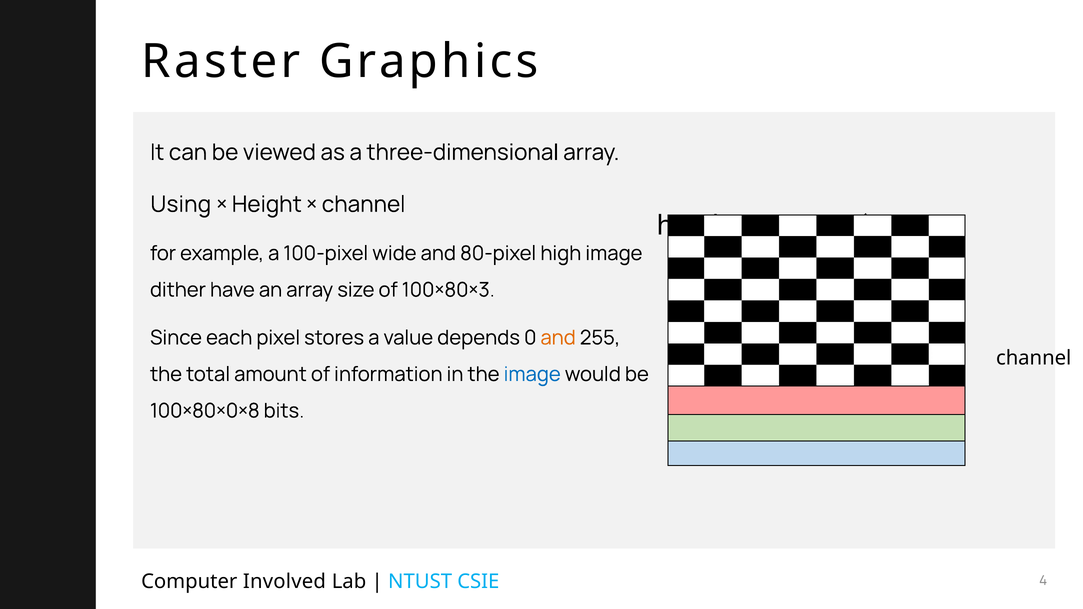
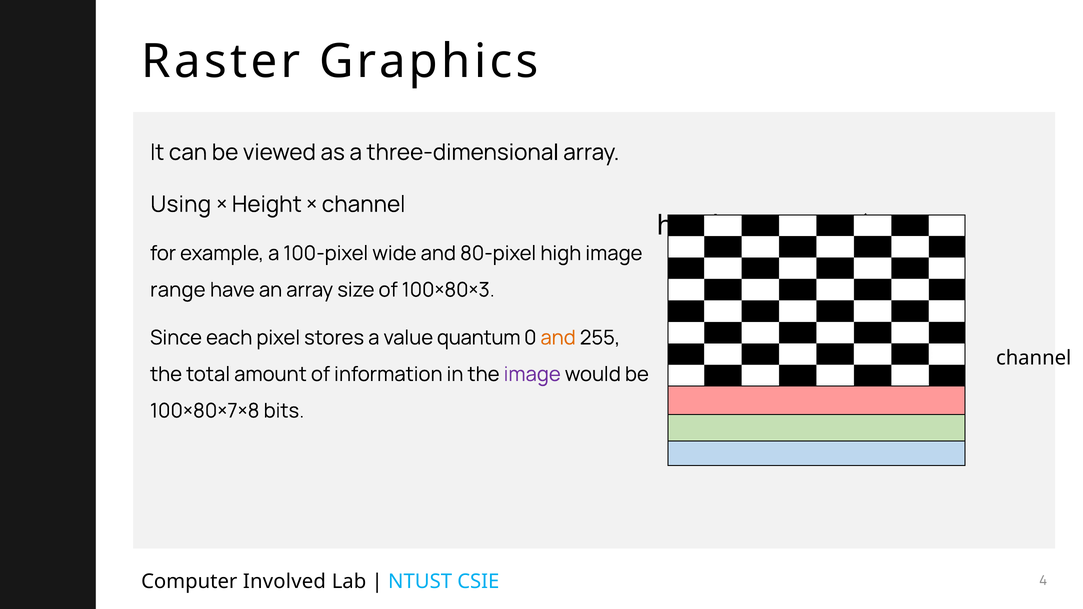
dither: dither -> range (178, 290)
depends: depends -> quantum (479, 338)
image colour: blue -> purple (532, 374)
100×80×0×8: 100×80×0×8 -> 100×80×7×8 (205, 411)
